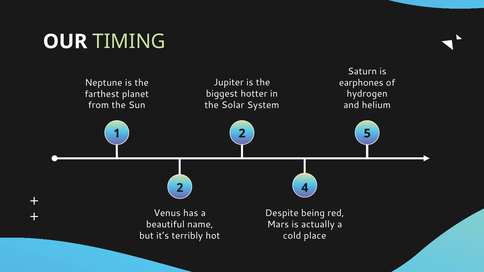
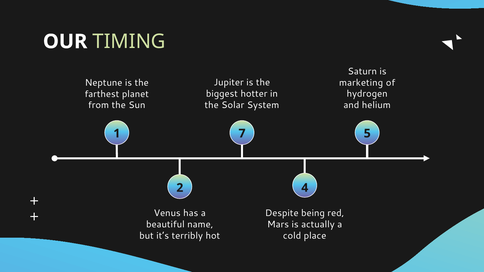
earphones: earphones -> marketing (361, 83)
1 2: 2 -> 7 (242, 134)
